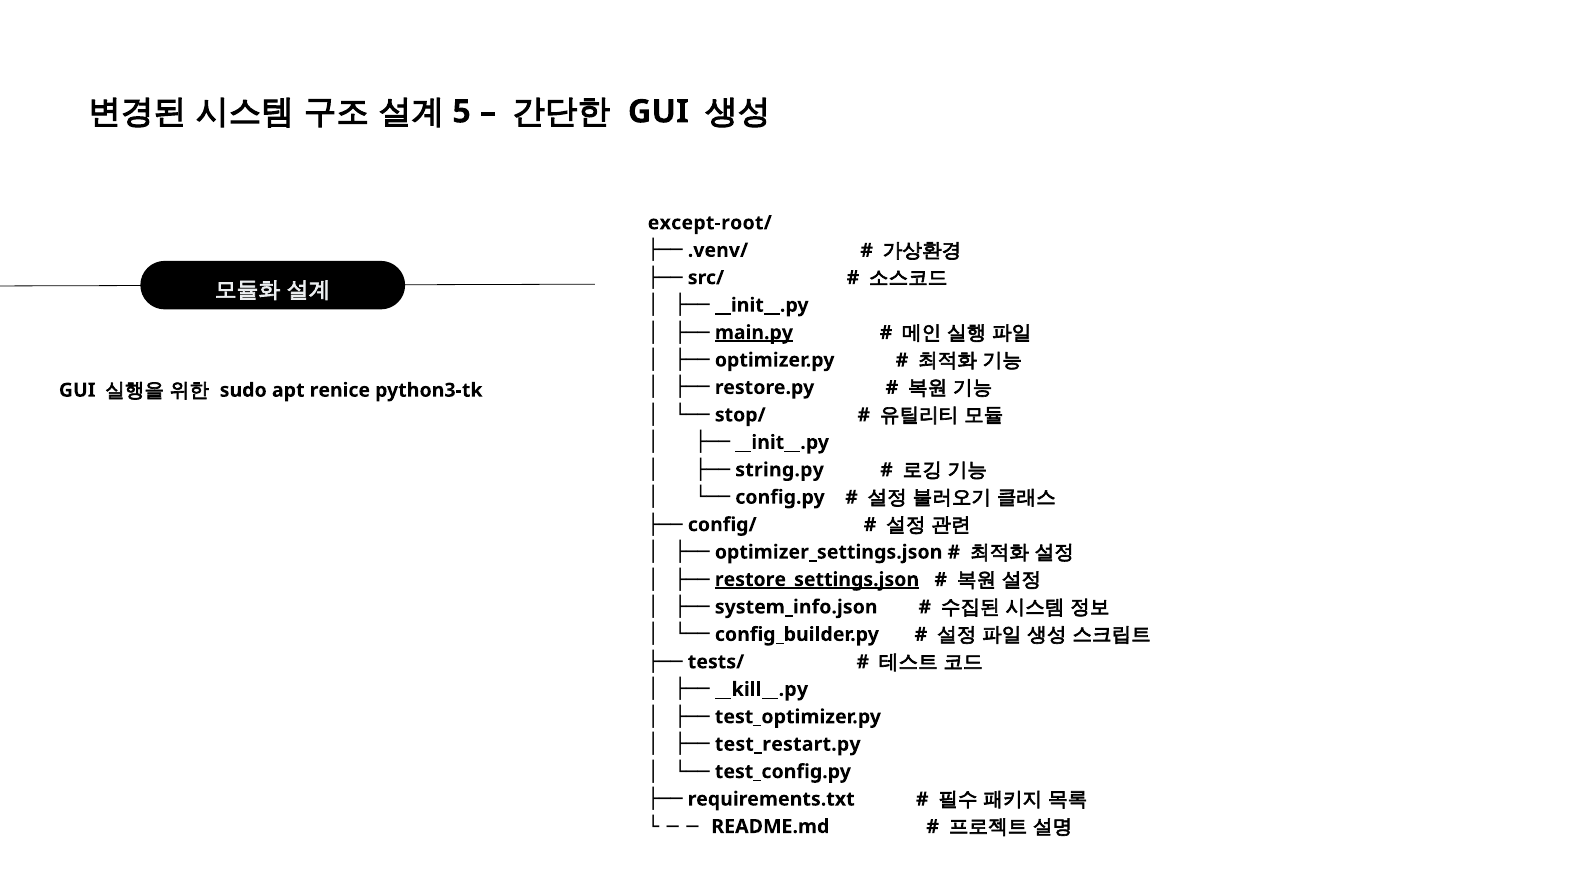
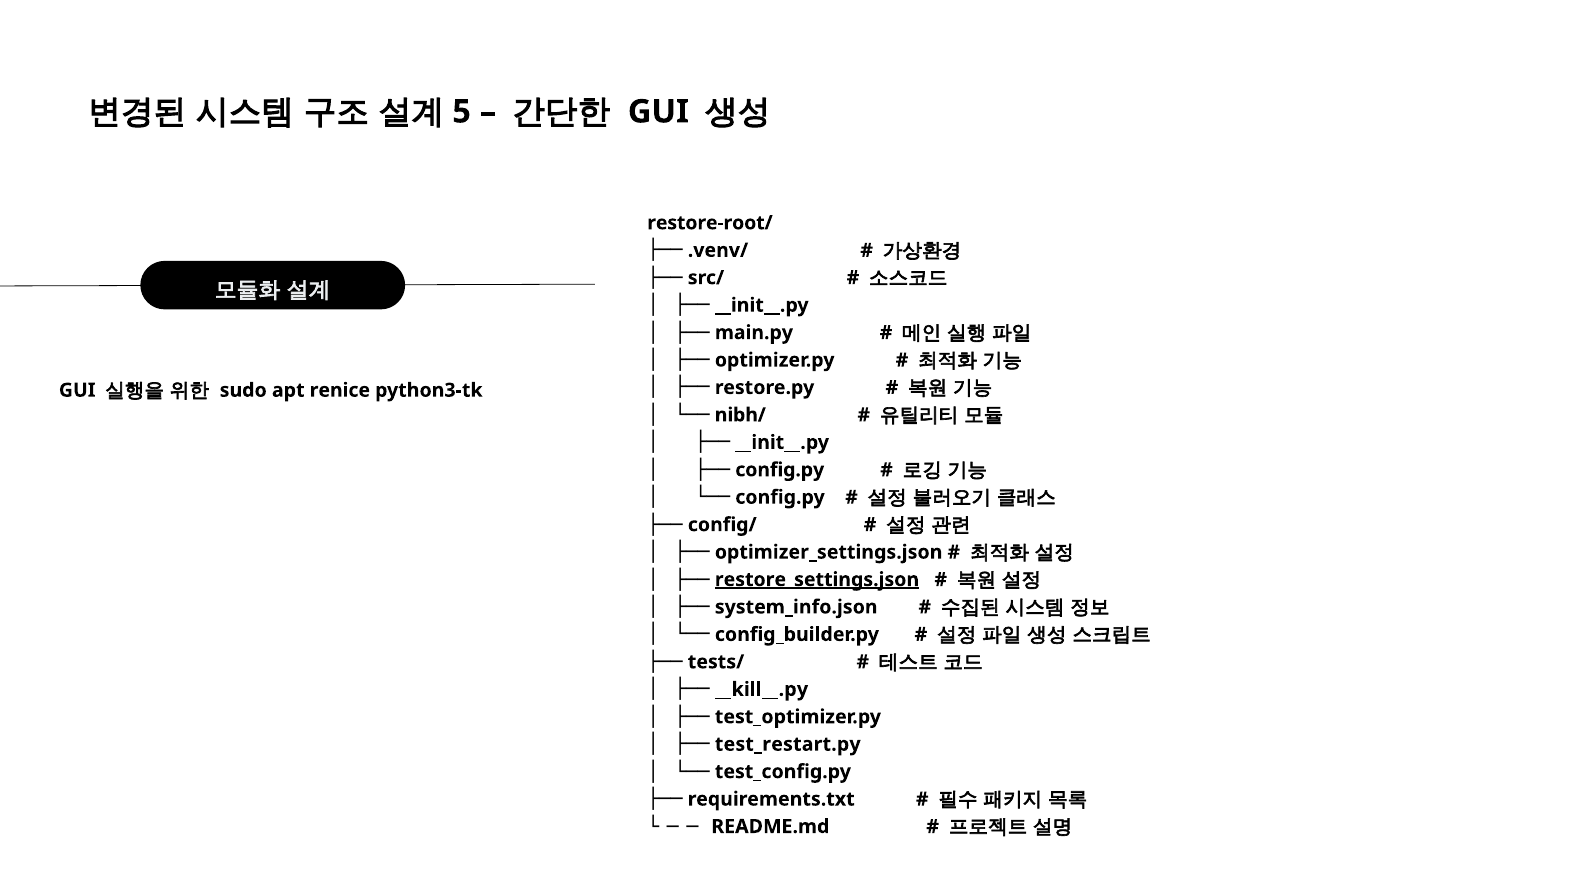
except-root/: except-root/ -> restore-root/ (710, 223)
main.py underline: present -> none (754, 333)
stop/: stop/ -> nibh/ (740, 415)
string.py: string.py -> config.py (780, 470)
